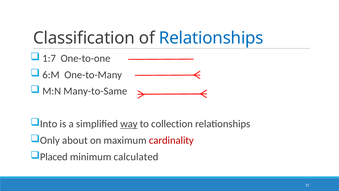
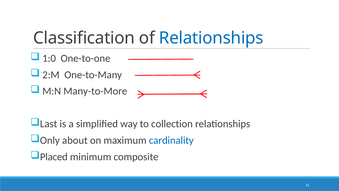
1:7: 1:7 -> 1:0 (49, 58)
6:M: 6:M -> 2:M (51, 75)
Many-to-Same: Many-to-Same -> Many-to-More (95, 91)
Into: Into -> Last (49, 124)
way underline: present -> none (129, 124)
cardinality colour: red -> blue (171, 140)
calculated: calculated -> composite (136, 157)
